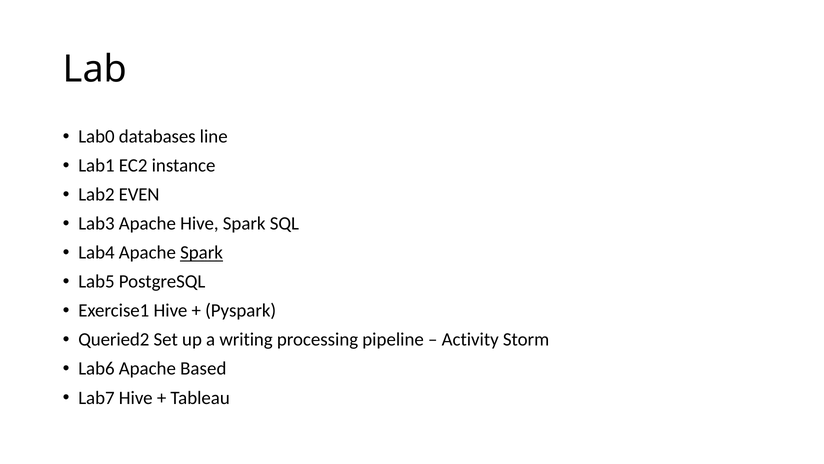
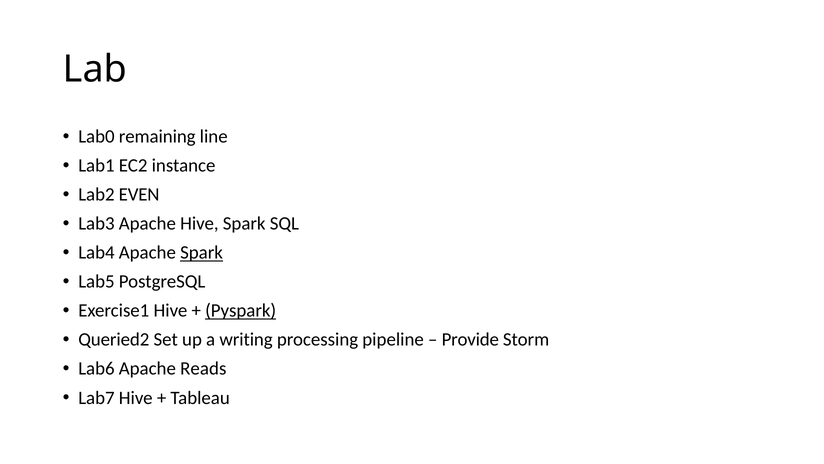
databases: databases -> remaining (157, 137)
Pyspark underline: none -> present (241, 310)
Activity: Activity -> Provide (470, 339)
Based: Based -> Reads (203, 368)
